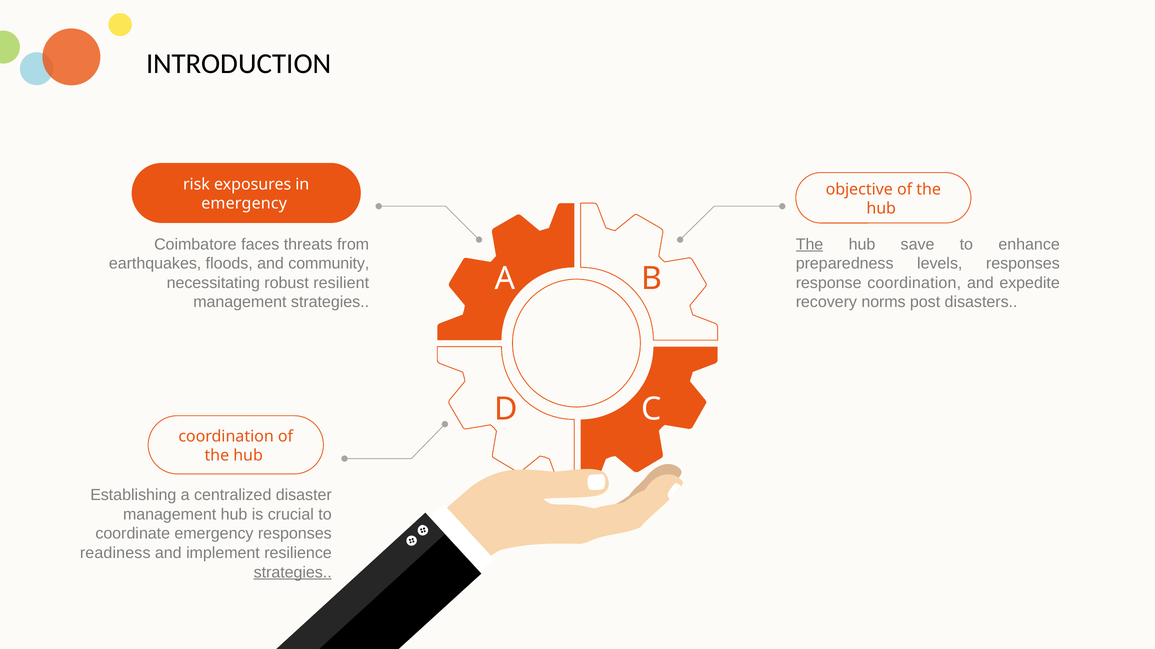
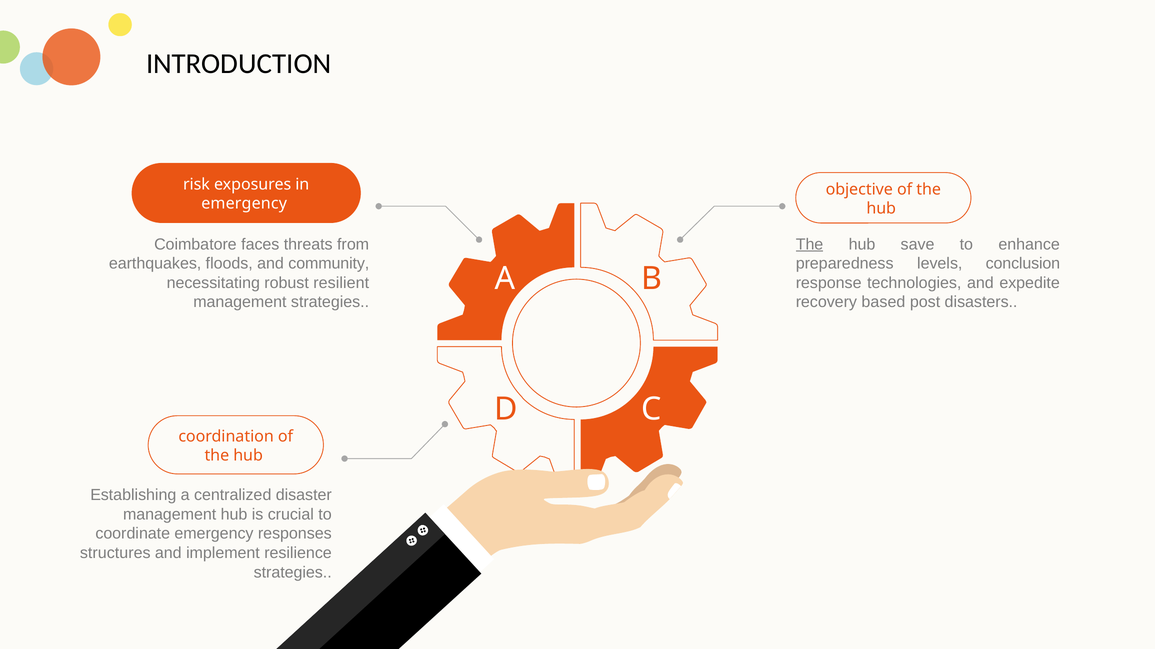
levels responses: responses -> conclusion (1023, 264)
response coordination: coordination -> technologies (914, 283)
norms: norms -> based (883, 302)
readiness: readiness -> structures (115, 553)
strategies underline: present -> none (293, 573)
